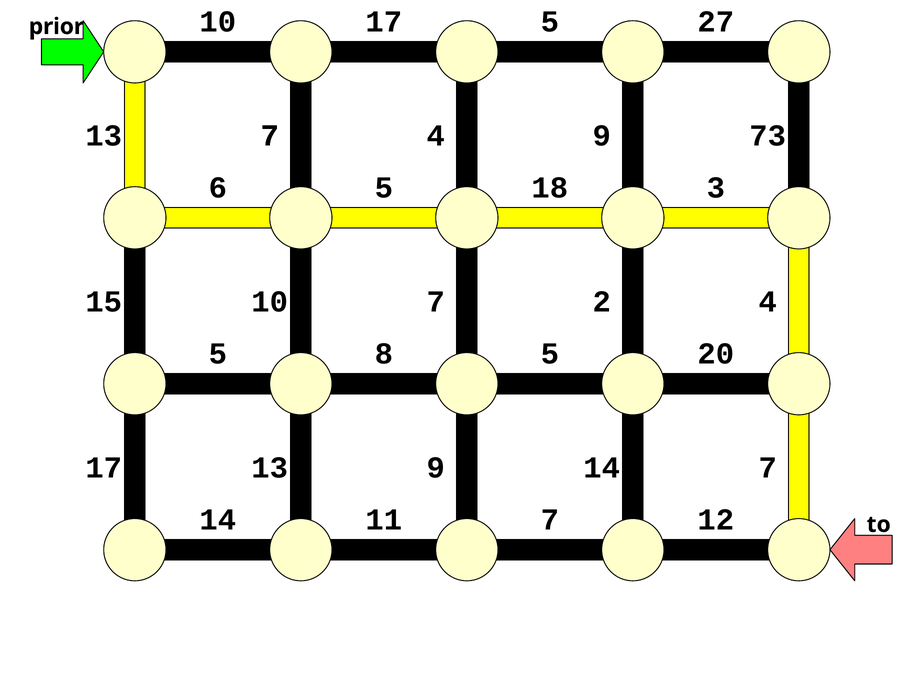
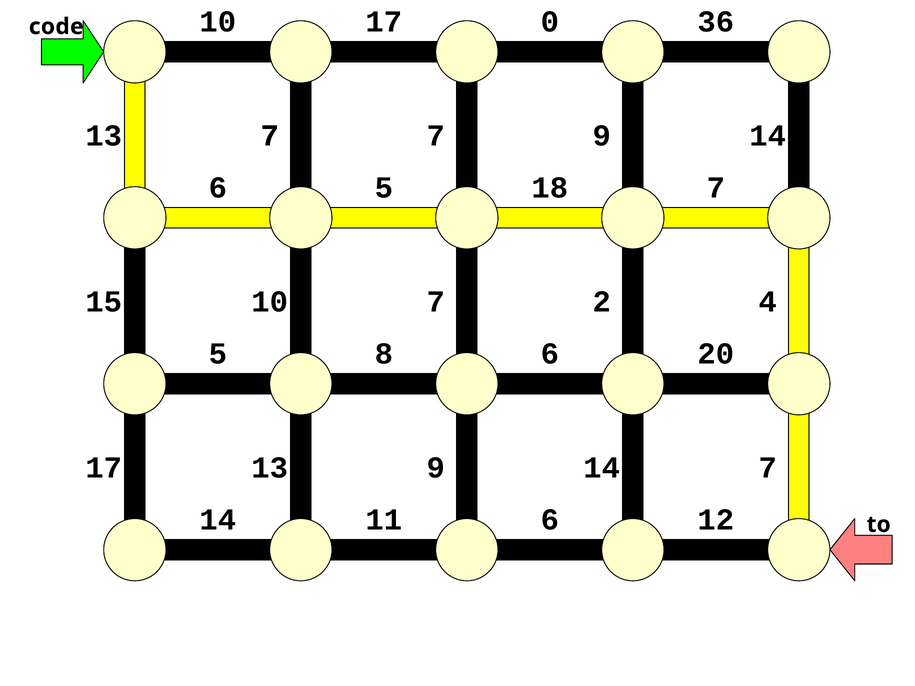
10 5: 5 -> 0 (550, 22)
27: 27 -> 36 (716, 22)
prior: prior -> code (56, 27)
4: 4 -> 7 (436, 136)
9 73: 73 -> 14 (768, 136)
18 3: 3 -> 7 (716, 188)
8 5: 5 -> 6 (550, 354)
11 7: 7 -> 6 (550, 520)
